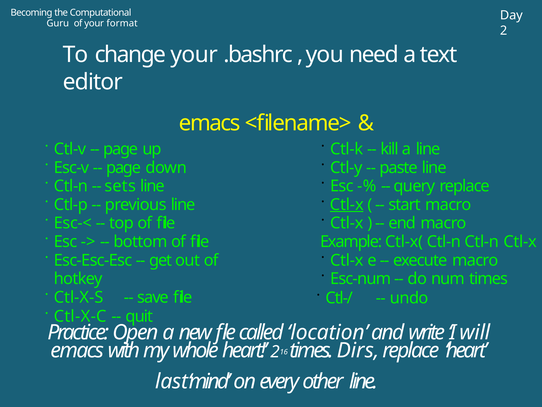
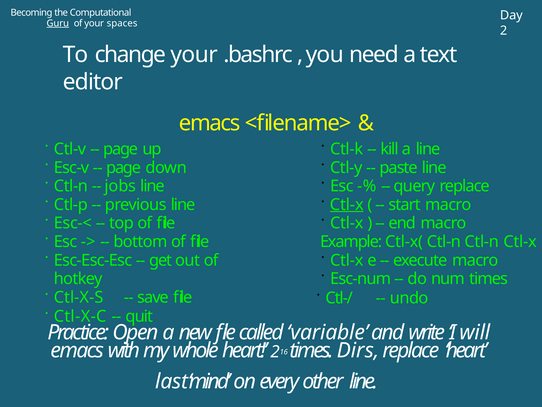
Guru underline: none -> present (58, 23)
format: format -> spaces (122, 23)
sets: sets -> jobs (120, 186)
location: location -> variable (328, 332)
